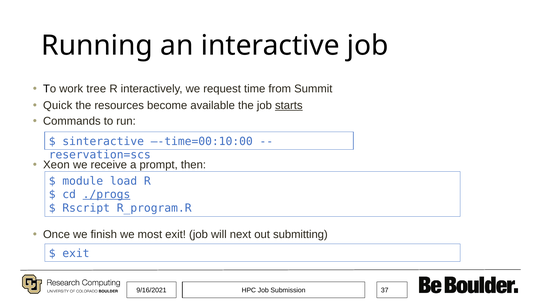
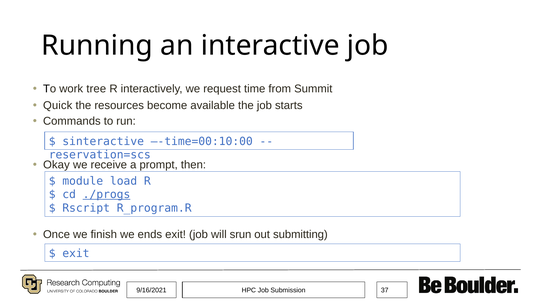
starts underline: present -> none (289, 106)
Xeon: Xeon -> Okay (56, 165)
most: most -> ends (150, 235)
next: next -> srun (241, 235)
